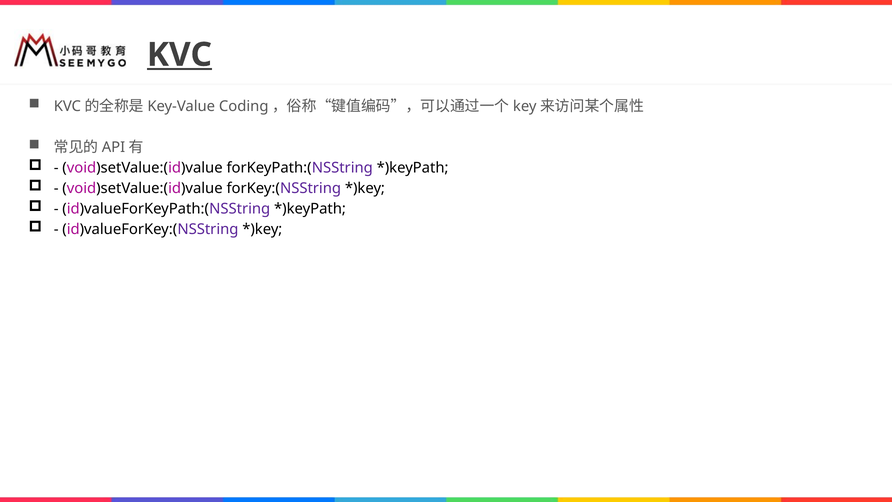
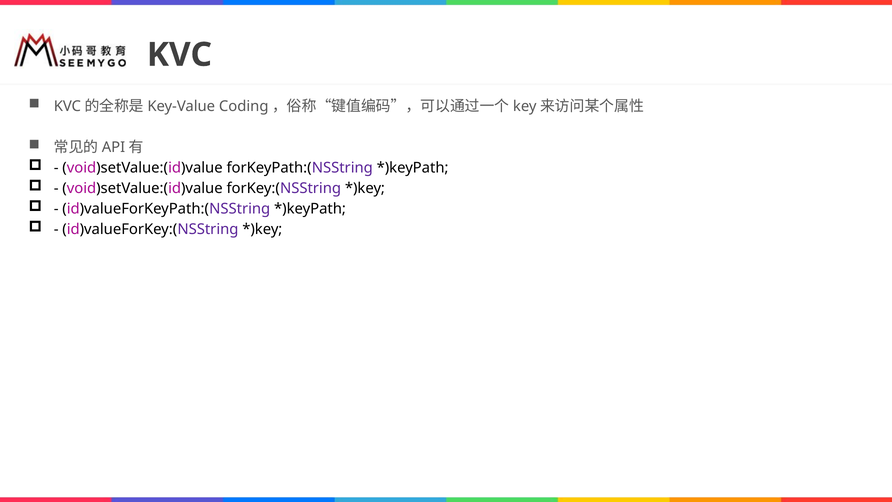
KVC underline: present -> none (179, 55)
